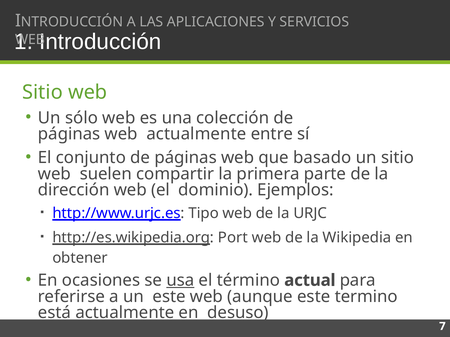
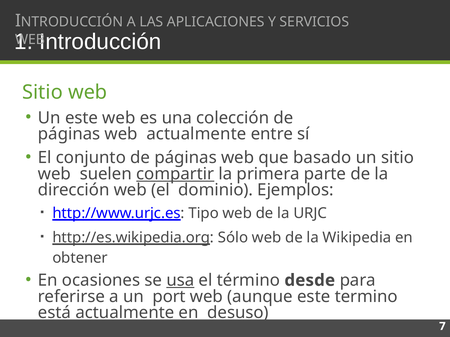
Un sólo: sólo -> este (82, 118)
compartir underline: none -> present (175, 174)
Port: Port -> Sólo (233, 238)
actual: actual -> desde (310, 281)
un este: este -> port (169, 297)
